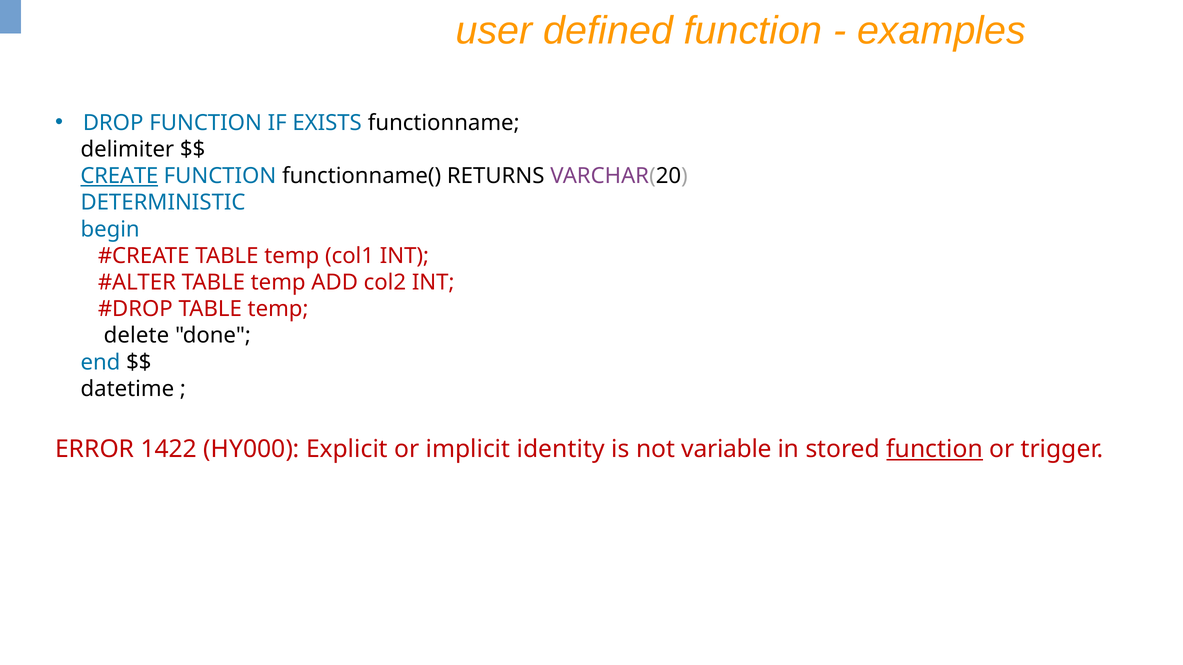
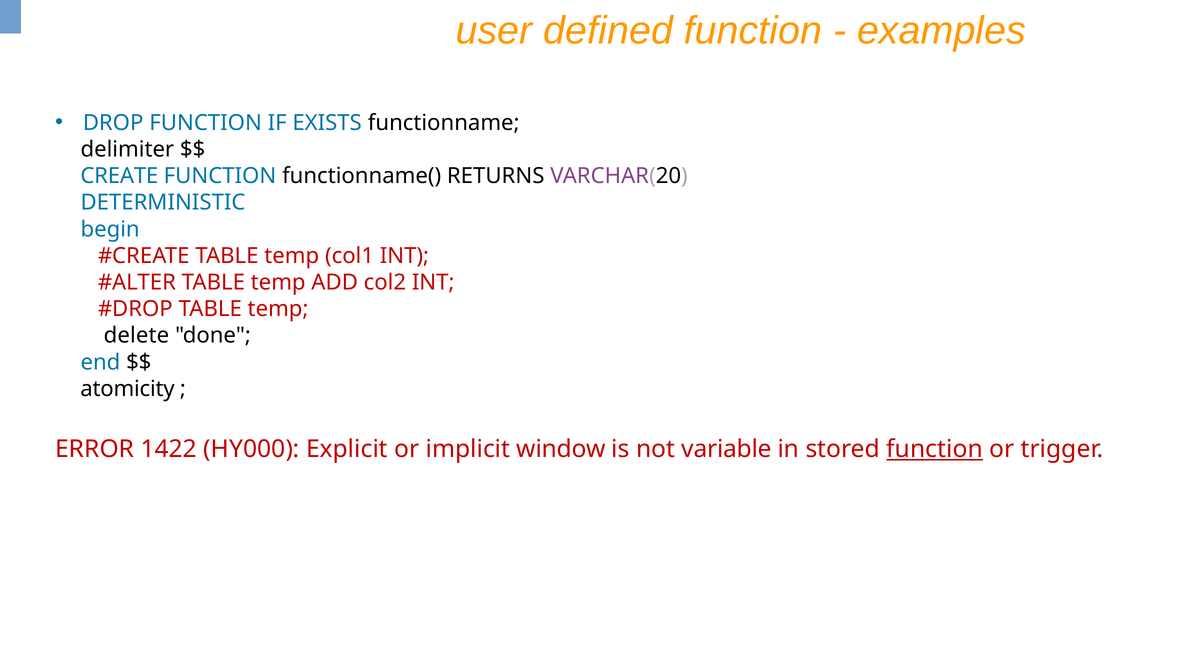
CREATE underline: present -> none (119, 176)
datetime: datetime -> atomicity (127, 389)
identity: identity -> window (561, 449)
